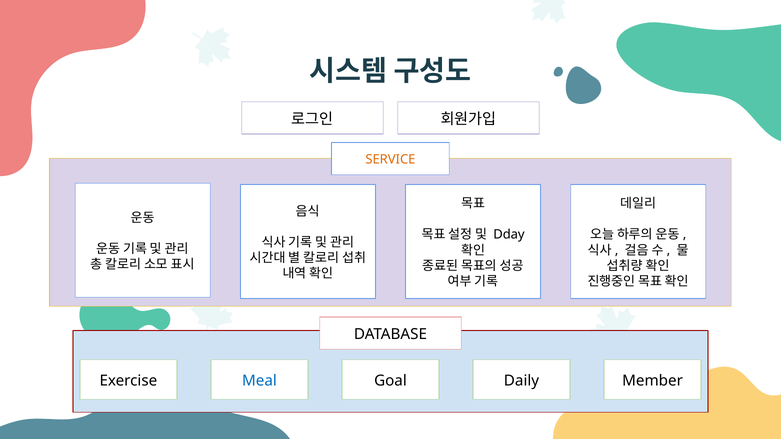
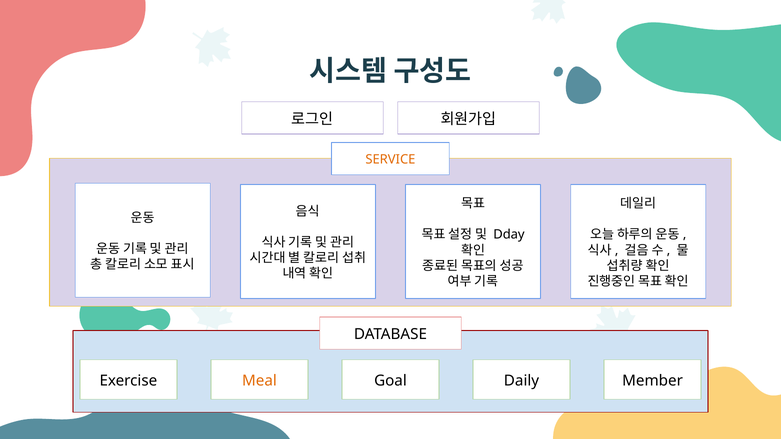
Meal colour: blue -> orange (259, 381)
